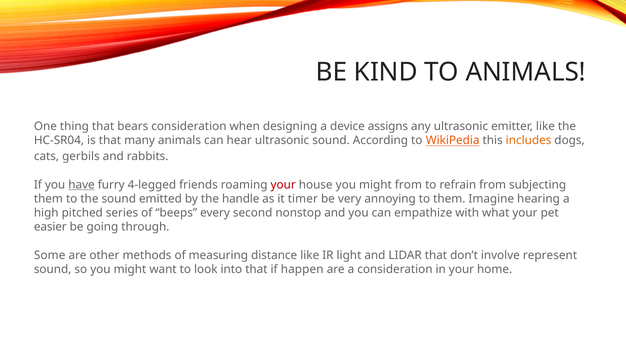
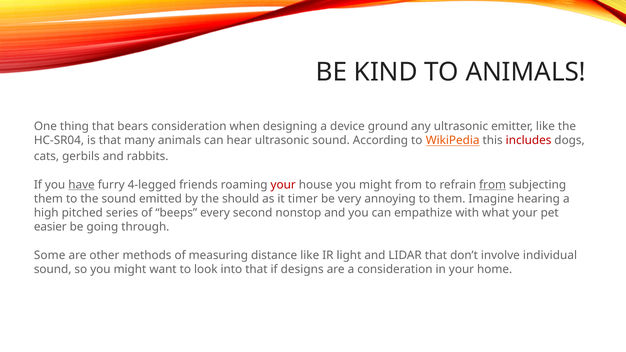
assigns: assigns -> ground (388, 127)
includes colour: orange -> red (529, 141)
from underline: none -> present (493, 185)
handle: handle -> should (241, 199)
represent: represent -> individual (550, 255)
happen: happen -> designs (302, 269)
